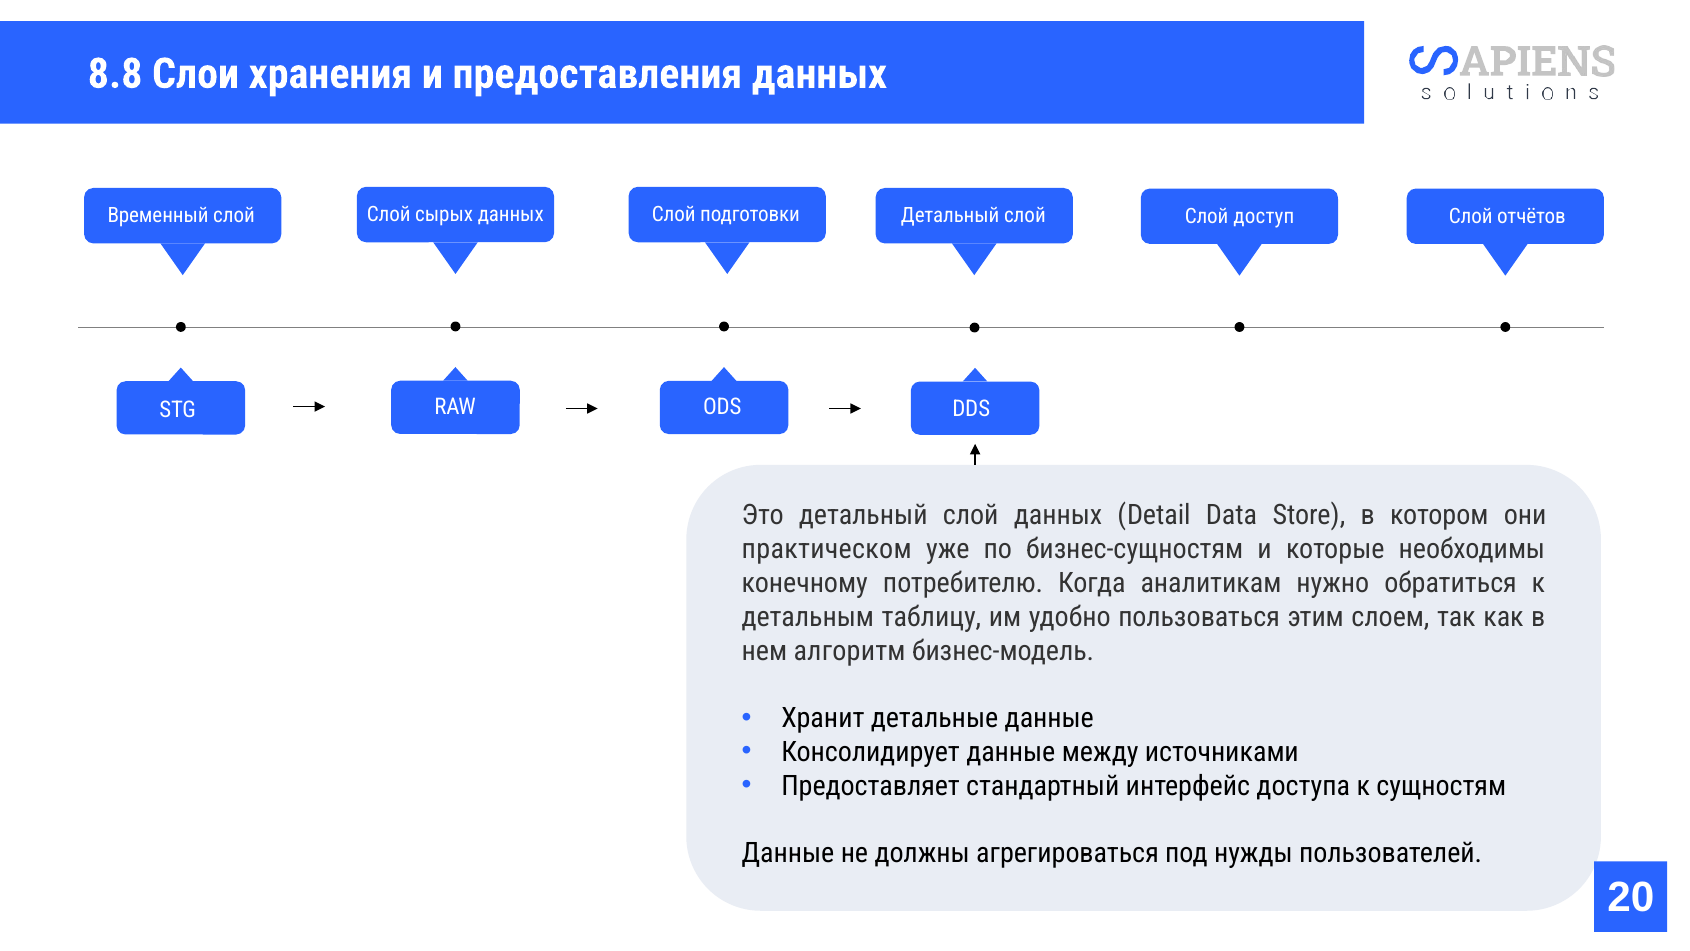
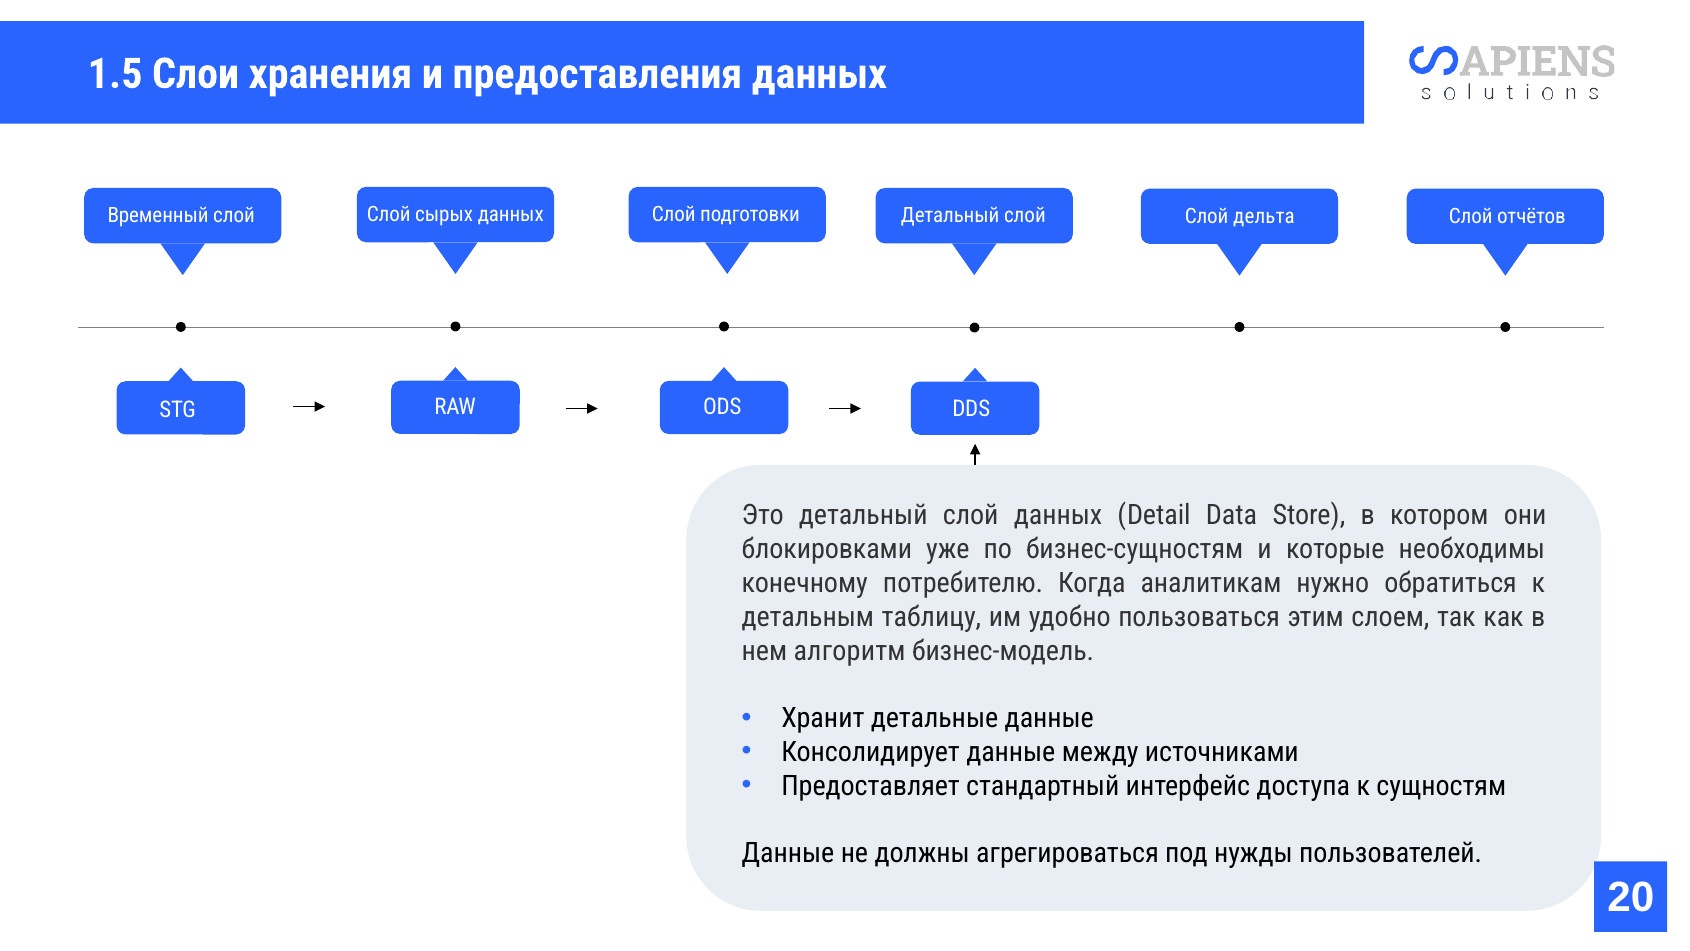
8.8: 8.8 -> 1.5 (115, 74)
доступ: доступ -> дельта (1264, 217)
практическом: практическом -> блокировками (827, 549)
